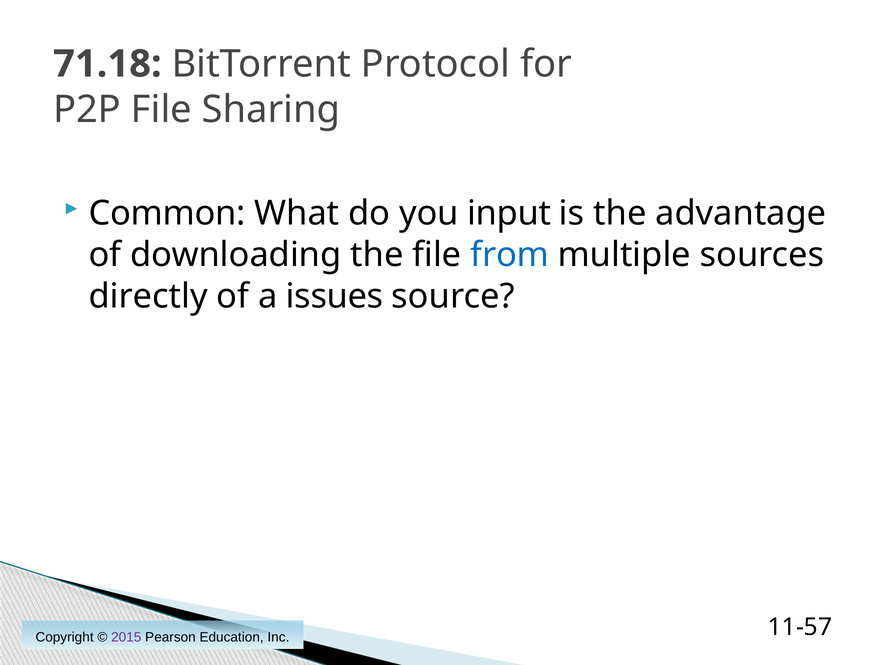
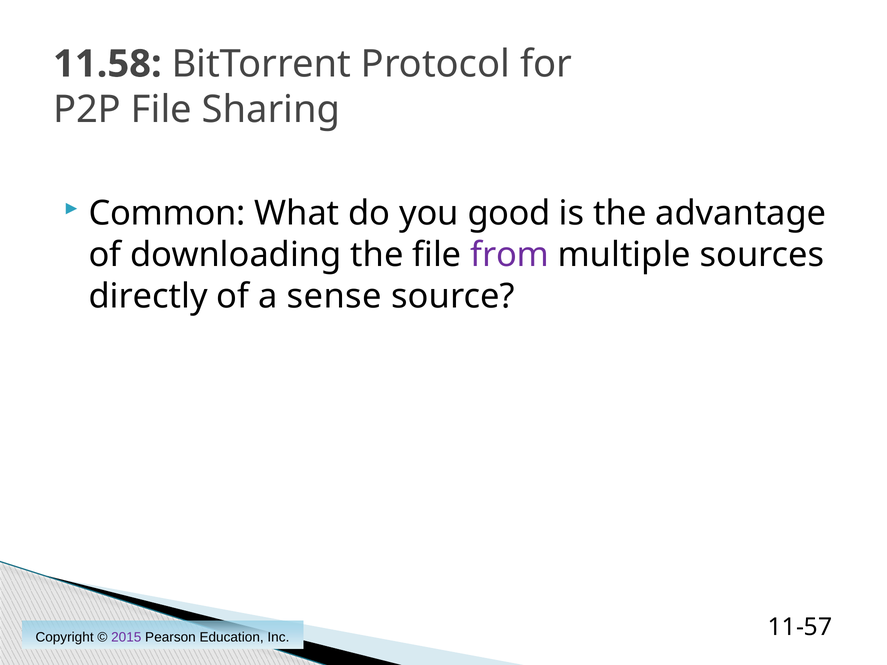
71.18: 71.18 -> 11.58 (107, 64)
input: input -> good (509, 214)
from colour: blue -> purple (510, 255)
issues: issues -> sense (334, 296)
